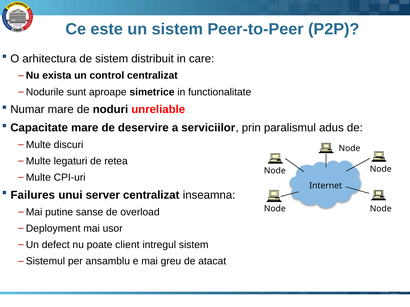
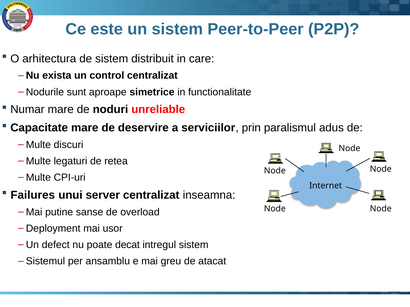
client: client -> decat (127, 245)
